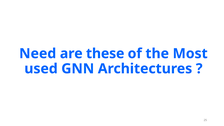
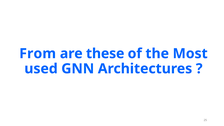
Need: Need -> From (38, 54)
